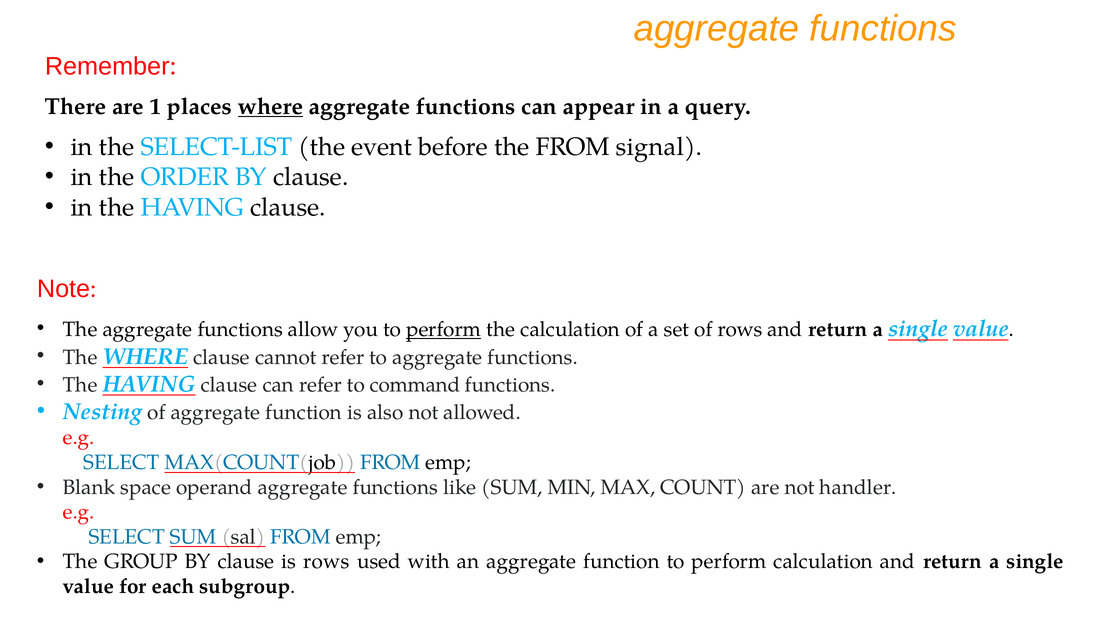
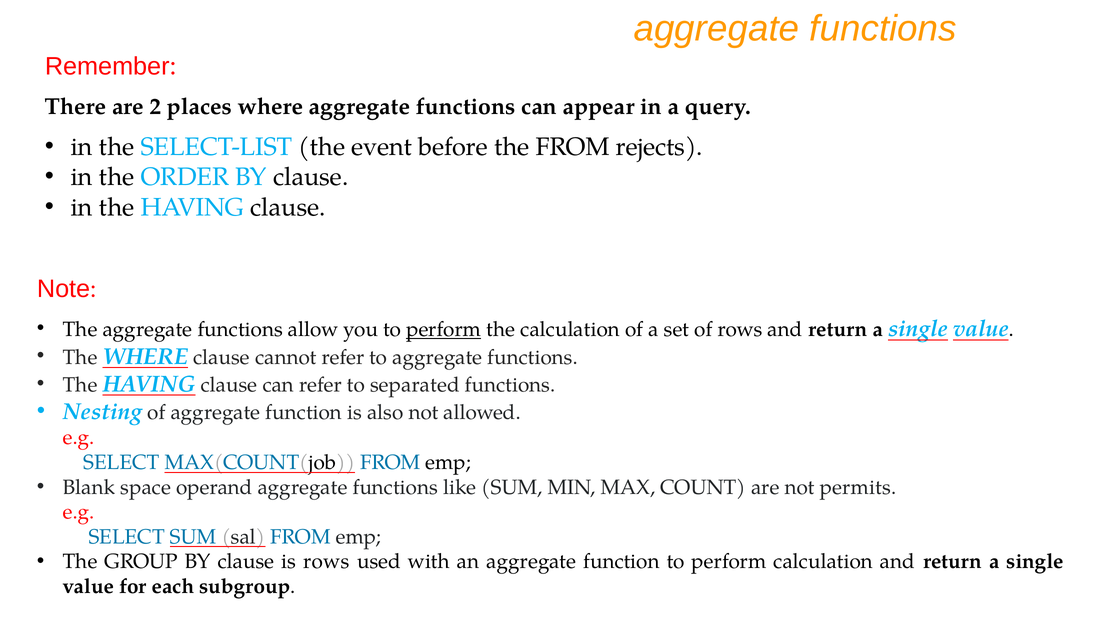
1: 1 -> 2 (155, 107)
where underline: present -> none (270, 107)
signal: signal -> rejects (659, 147)
command: command -> separated (415, 385)
handler: handler -> permits (858, 488)
